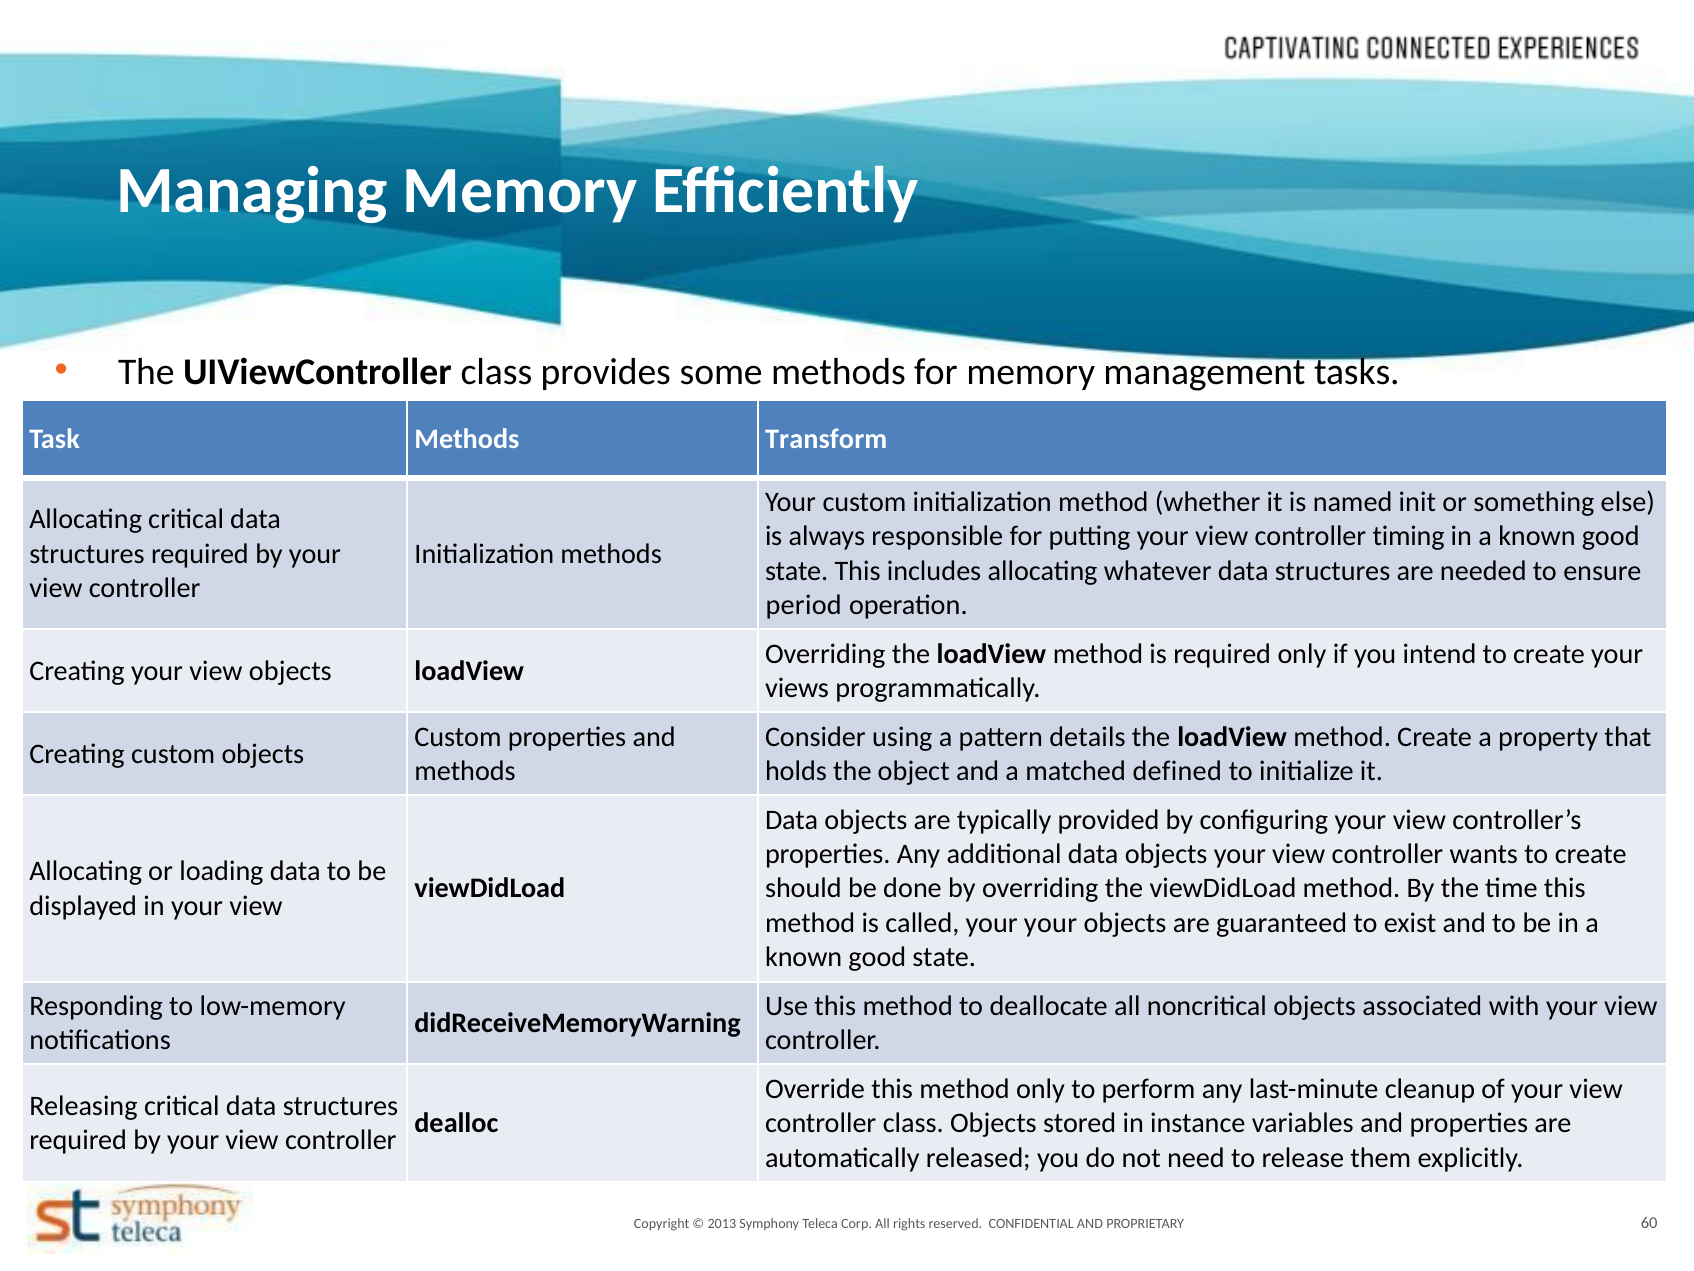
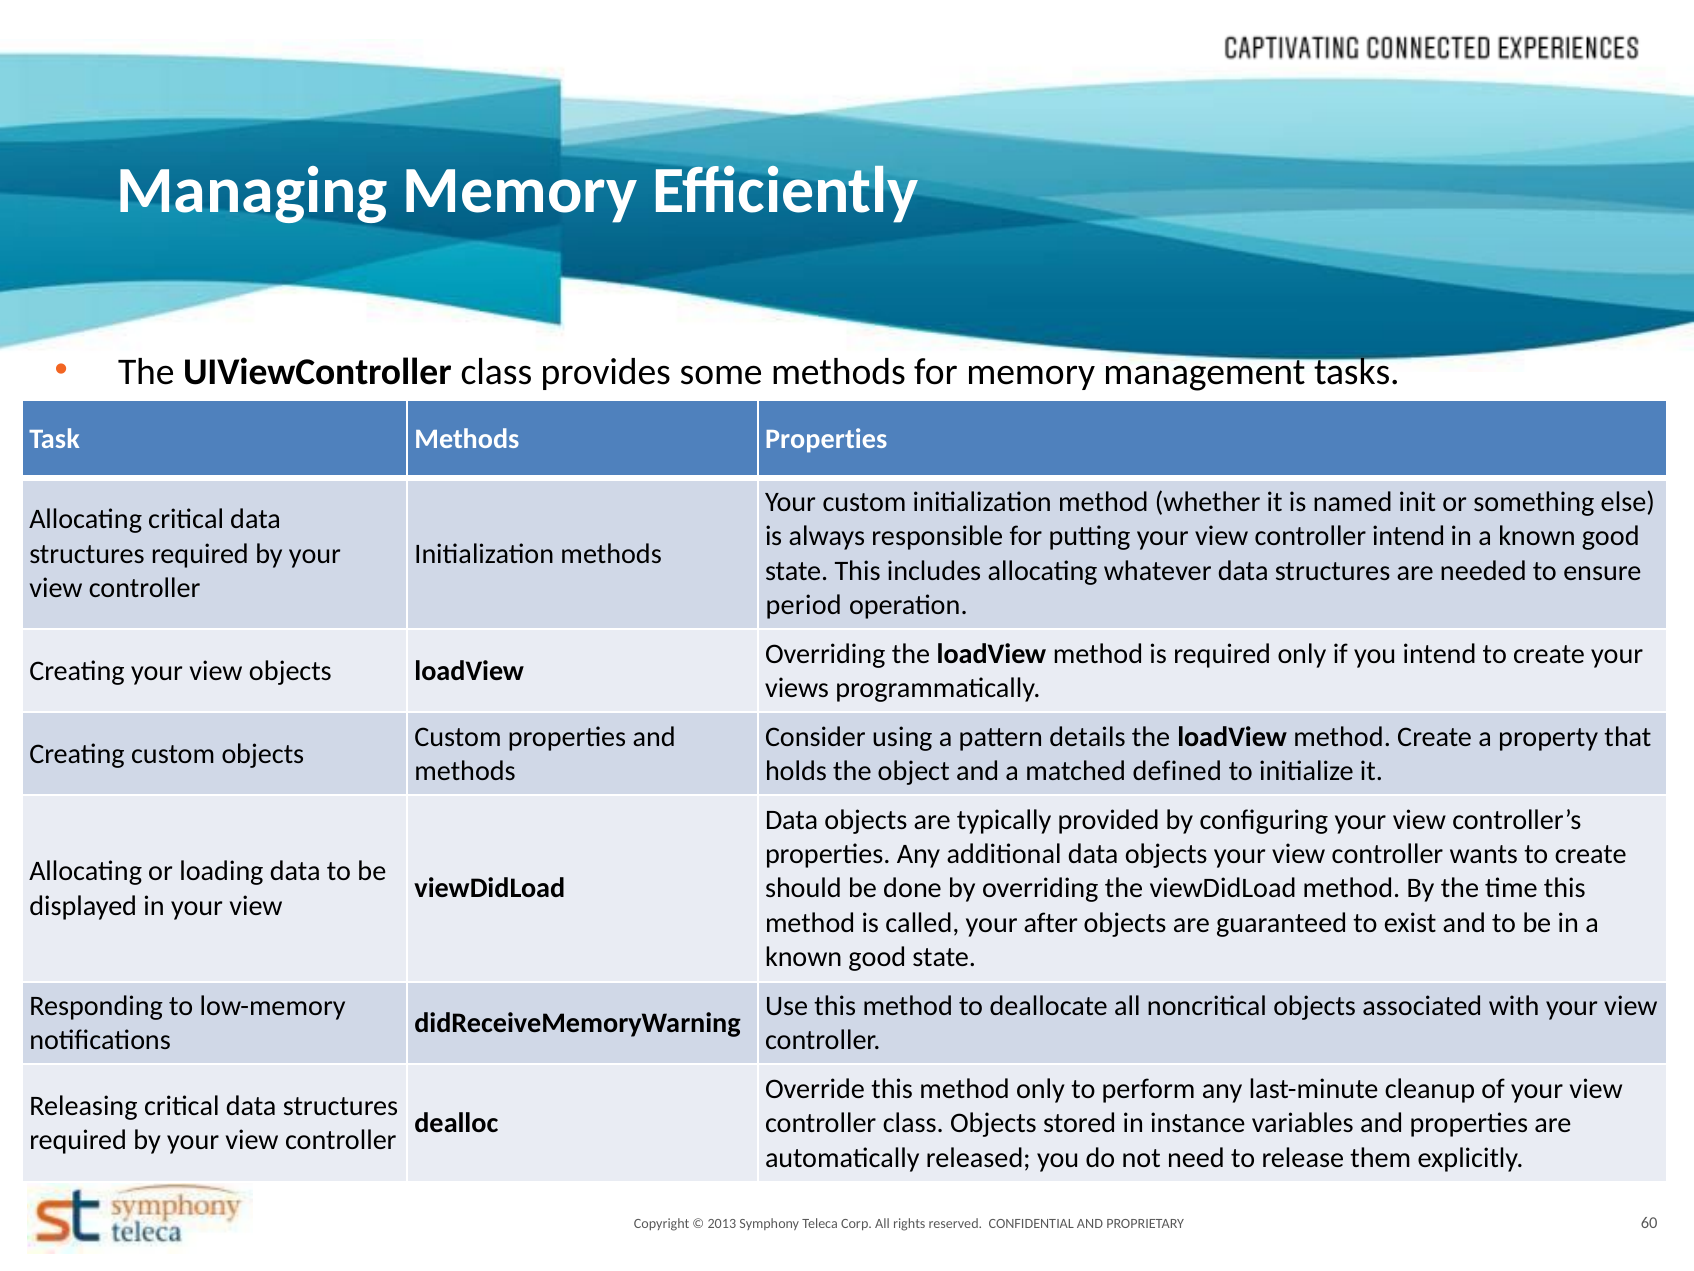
Methods Transform: Transform -> Properties (826, 439)
controller timing: timing -> intend (1409, 536)
your your: your -> after (1051, 923)
